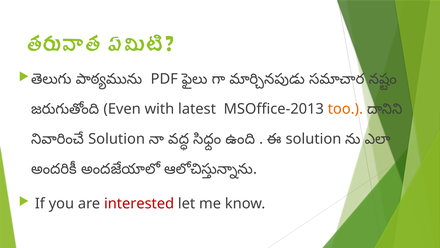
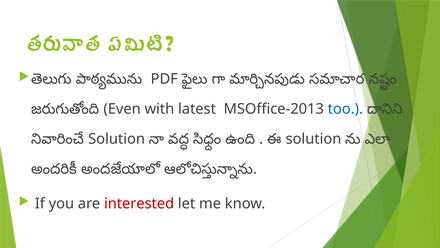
too colour: orange -> blue (345, 109)
